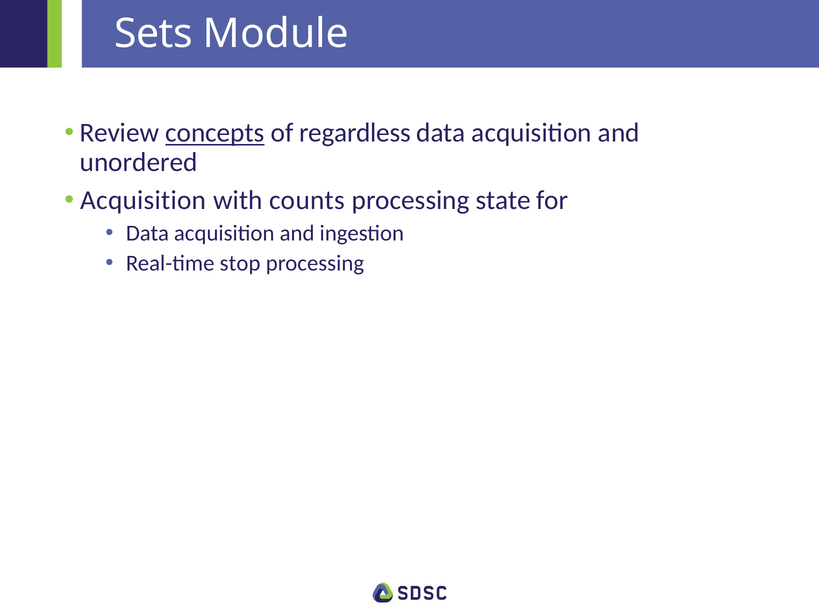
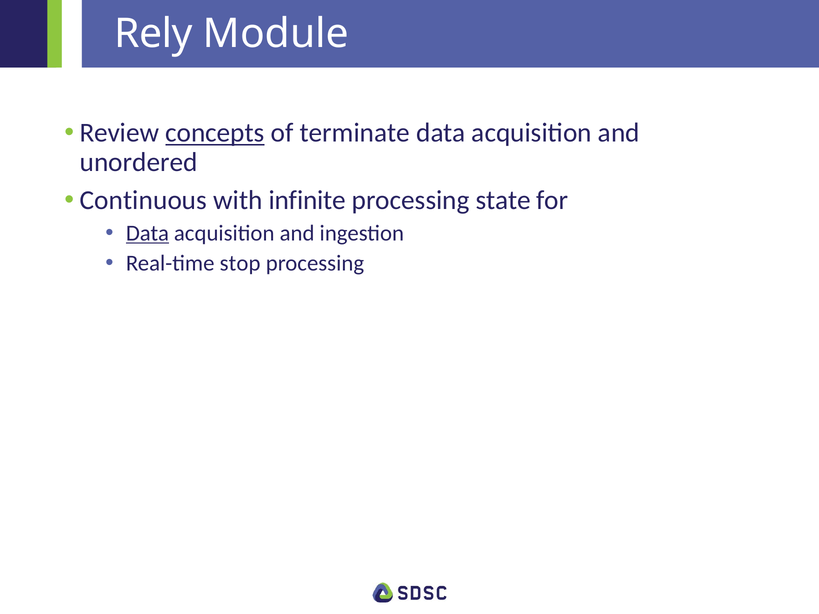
Sets: Sets -> Rely (153, 34)
regardless: regardless -> terminate (355, 133)
Acquisition: Acquisition -> Continuous (143, 201)
counts: counts -> infinite (307, 201)
Data underline: none -> present (147, 233)
